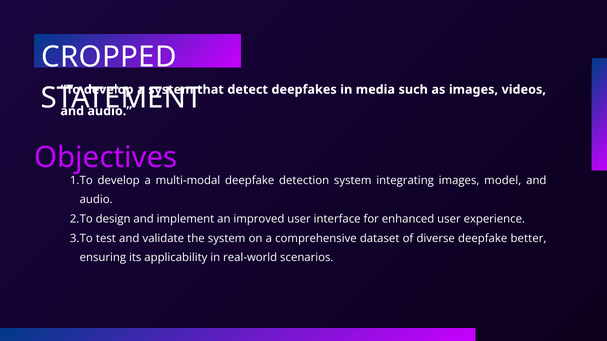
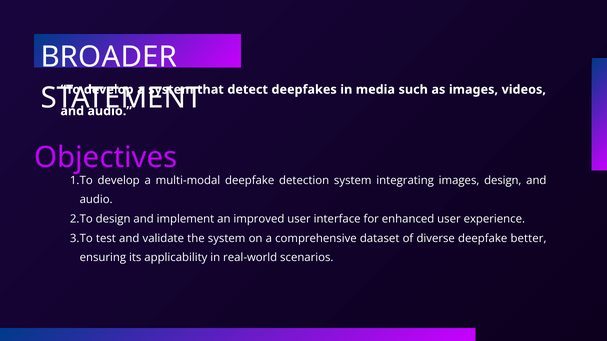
CROPPED: CROPPED -> BROADER (109, 57)
model: model -> design (503, 181)
